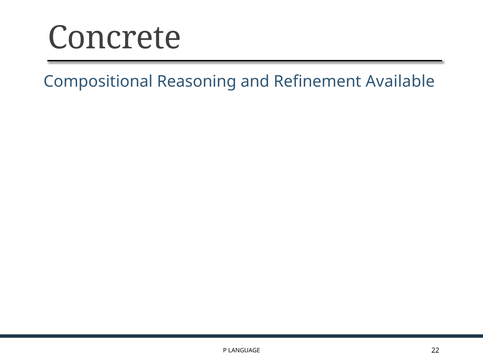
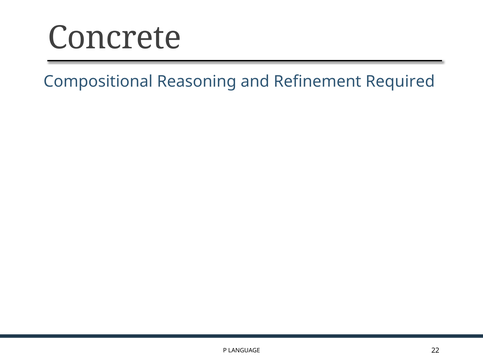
Available: Available -> Required (400, 82)
